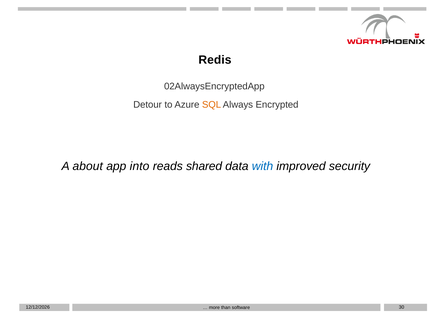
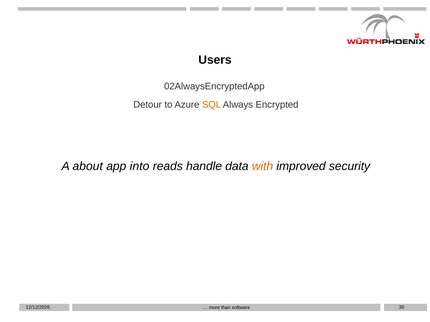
Redis: Redis -> Users (215, 60)
shared: shared -> handle (204, 167)
with colour: blue -> orange (263, 167)
